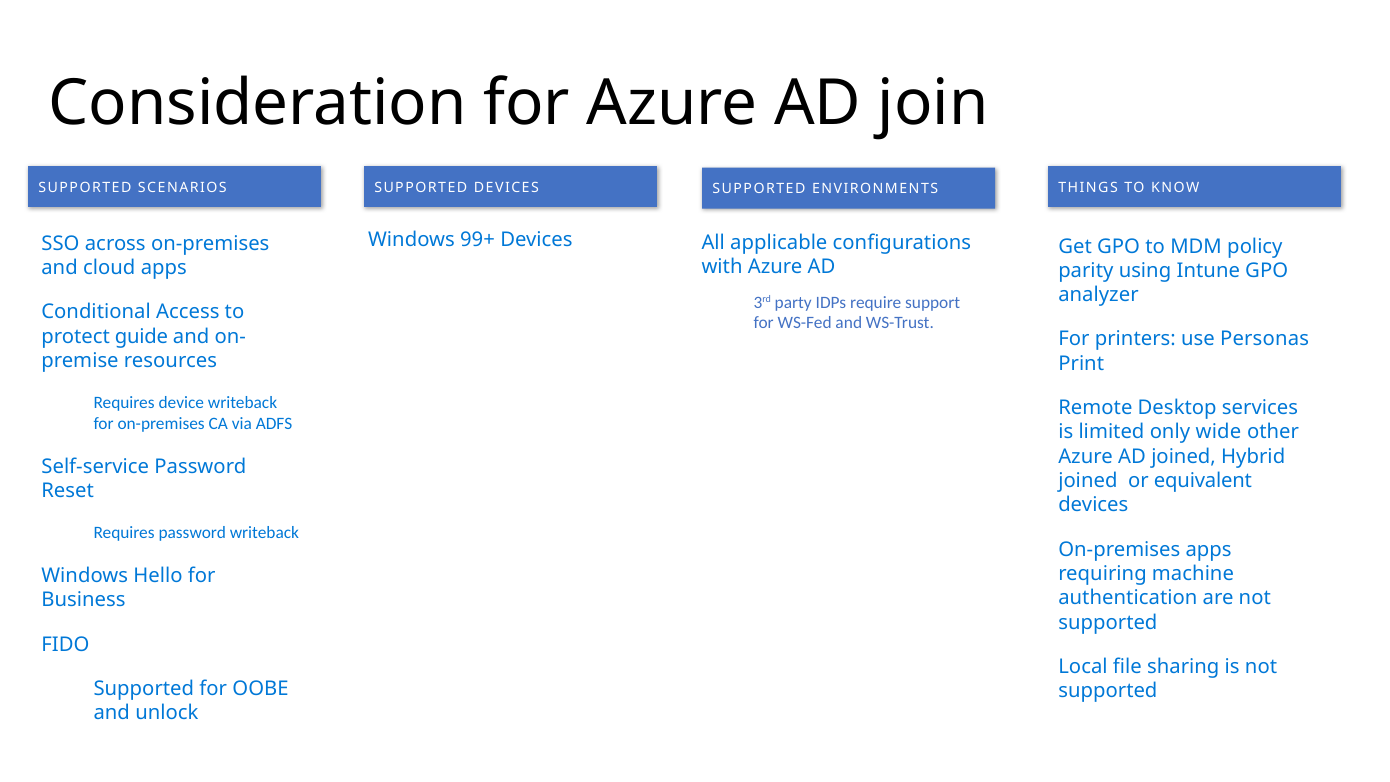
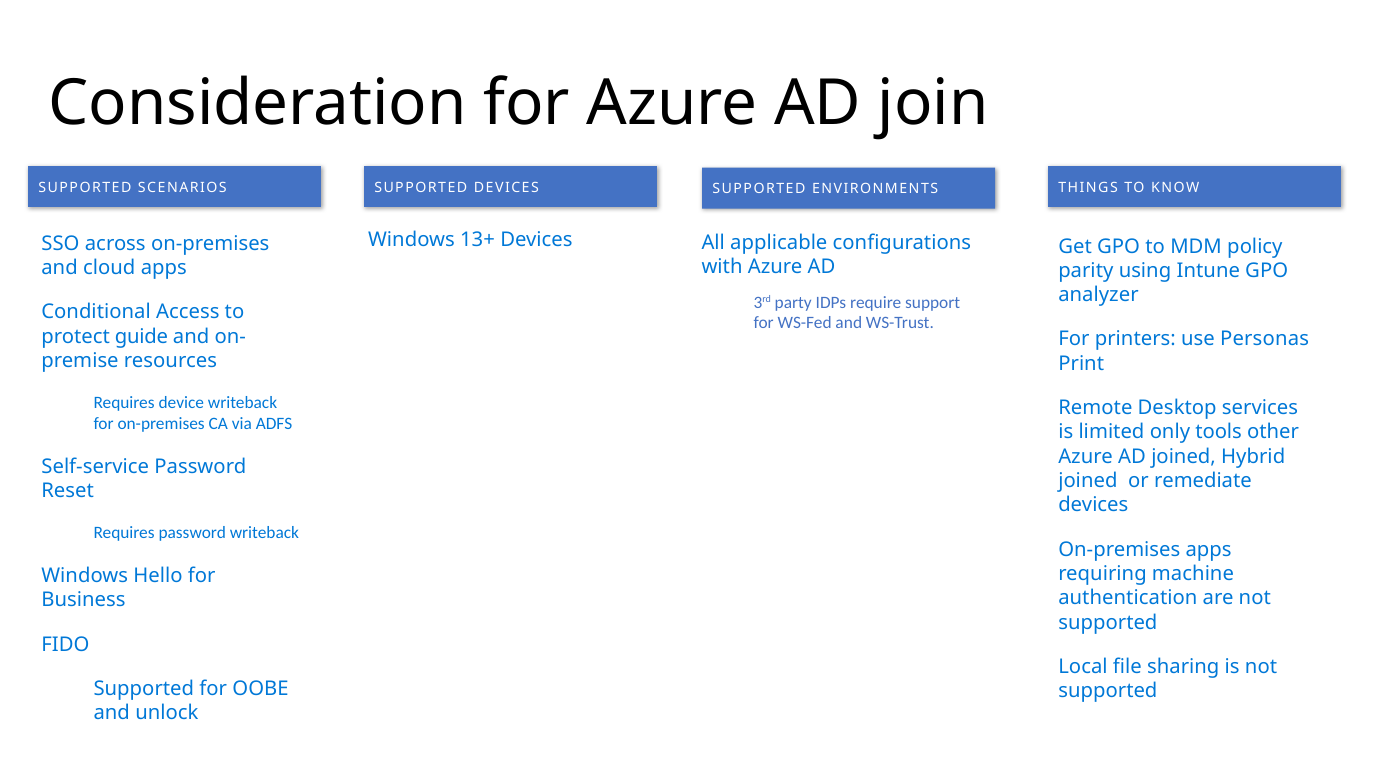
99+: 99+ -> 13+ (478, 240)
wide: wide -> tools (1219, 432)
equivalent: equivalent -> remediate (1203, 481)
